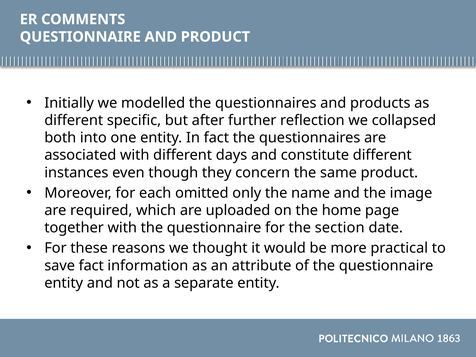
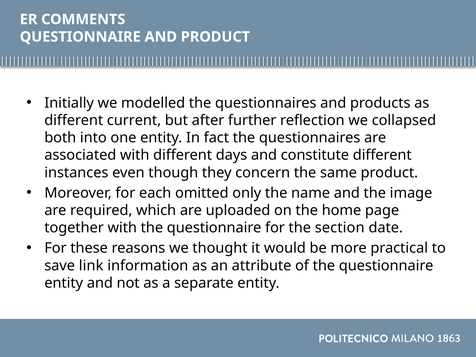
specific: specific -> current (134, 120)
save fact: fact -> link (91, 266)
